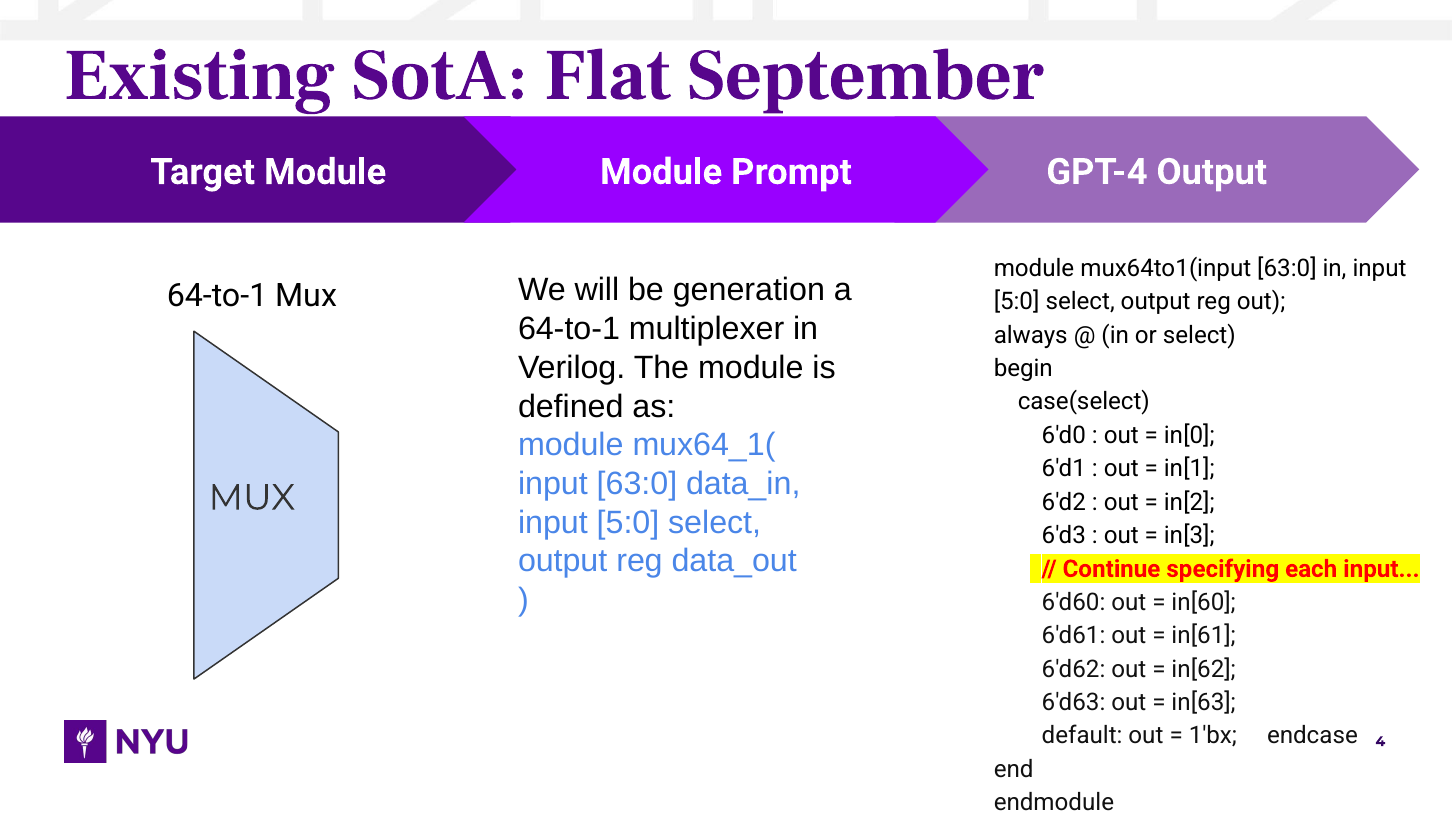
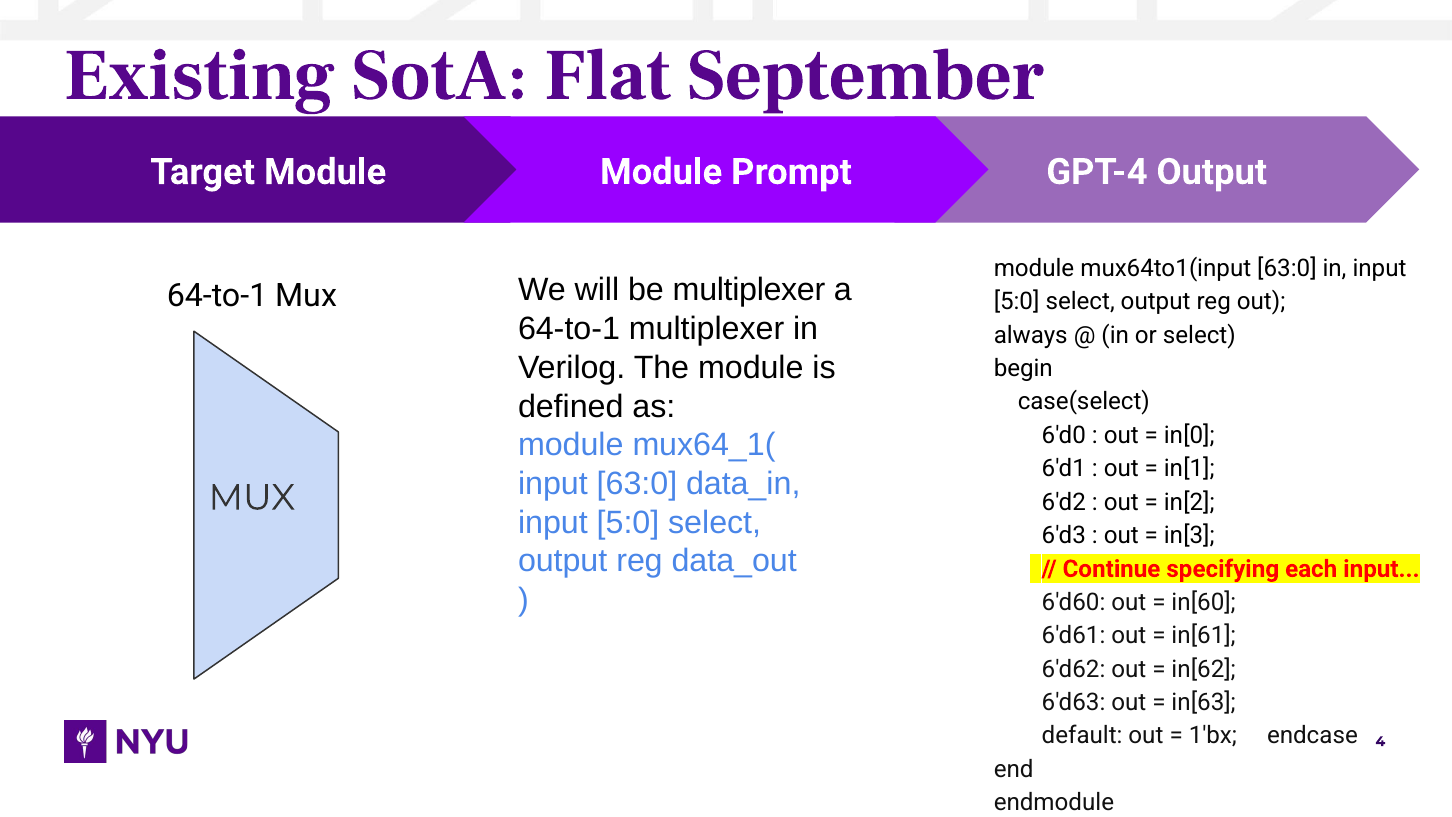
be generation: generation -> multiplexer (749, 290)
